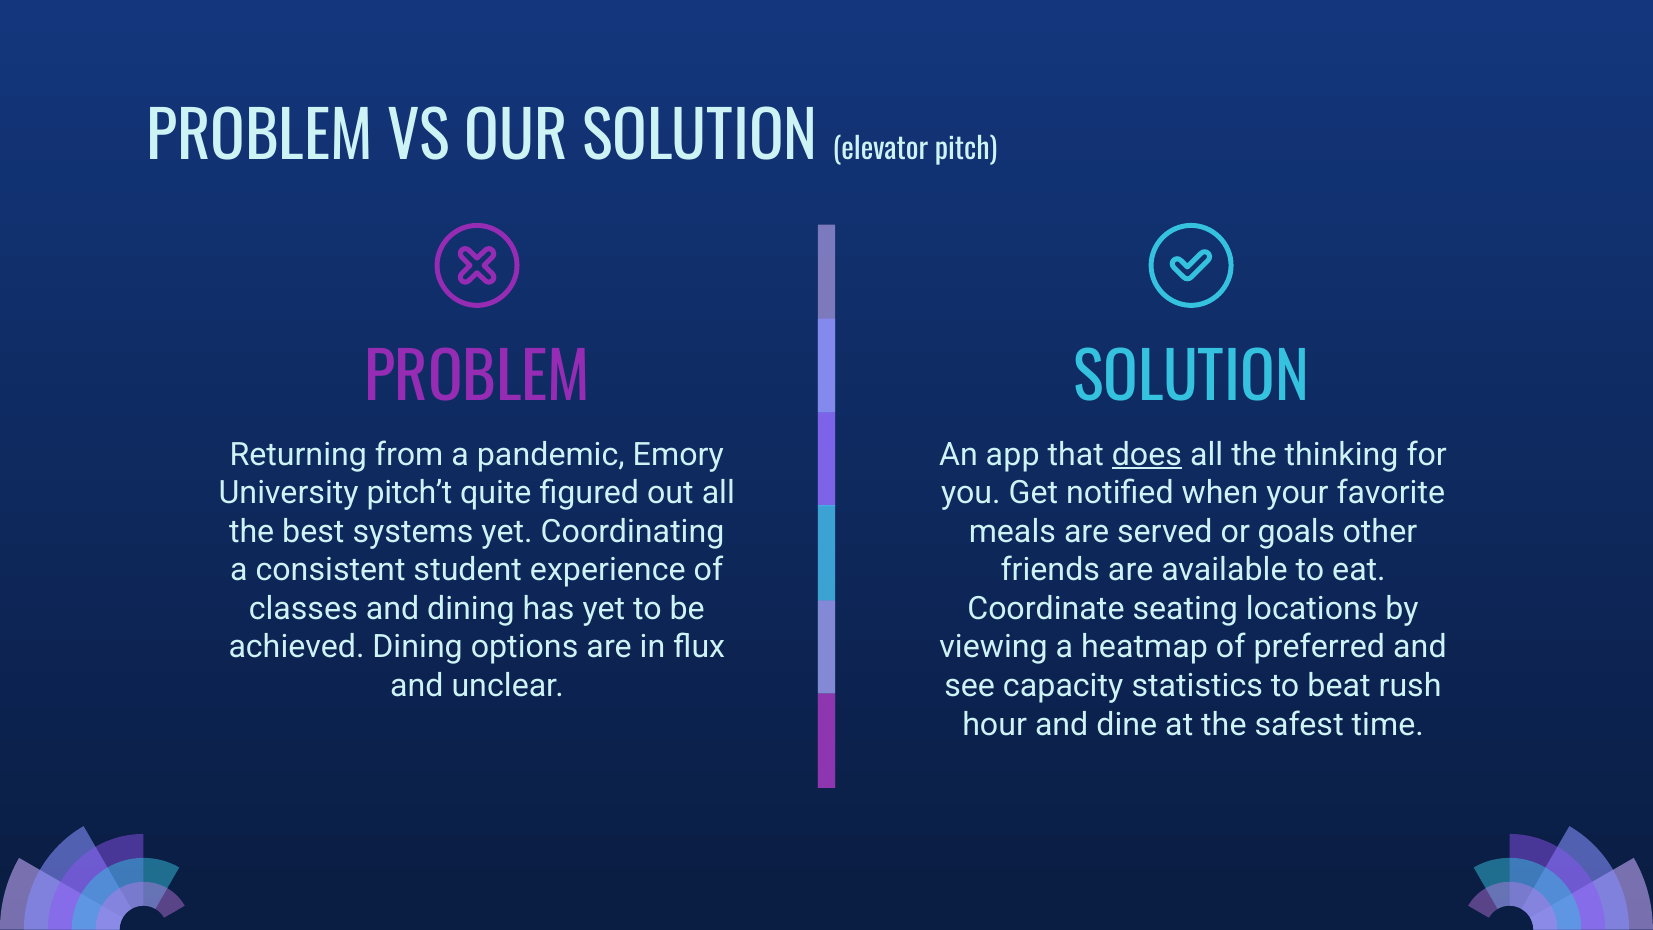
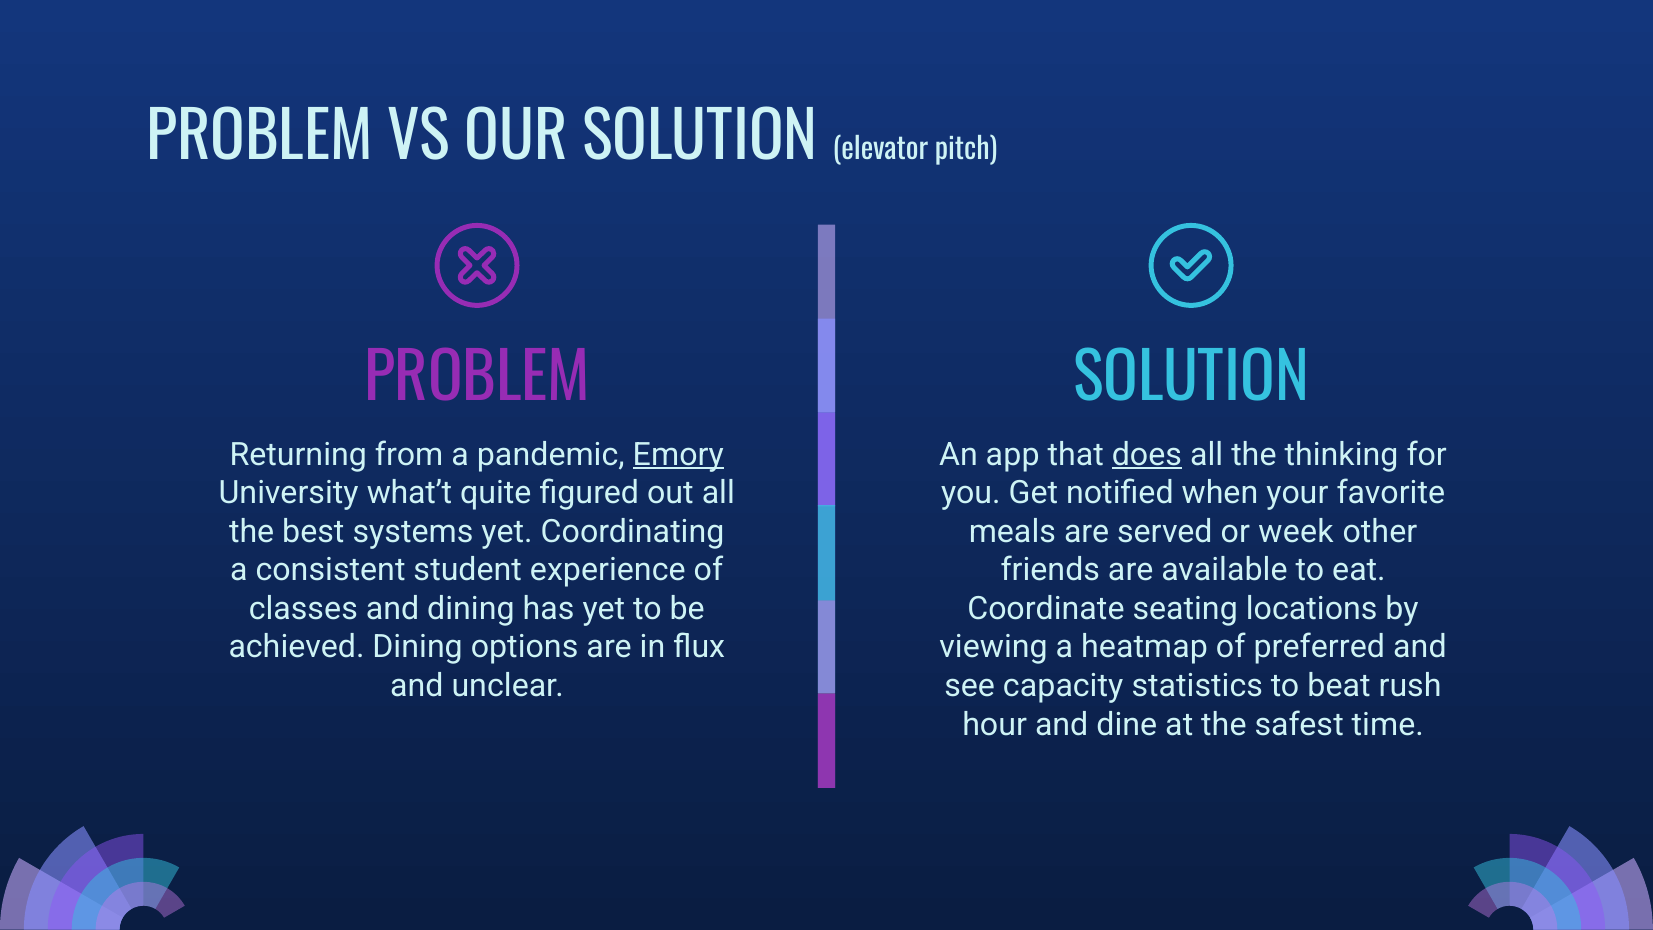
Emory underline: none -> present (678, 454)
pitch’t: pitch’t -> what’t (410, 493)
goals: goals -> week (1296, 531)
